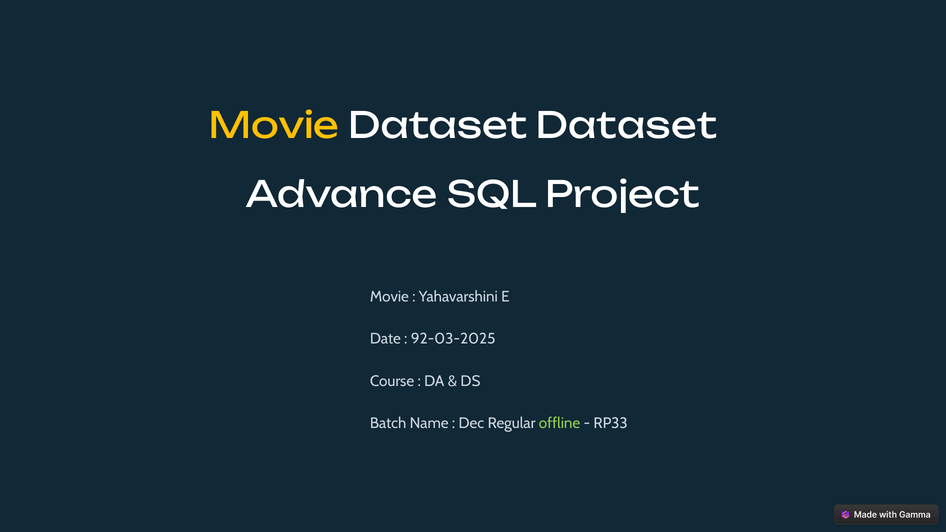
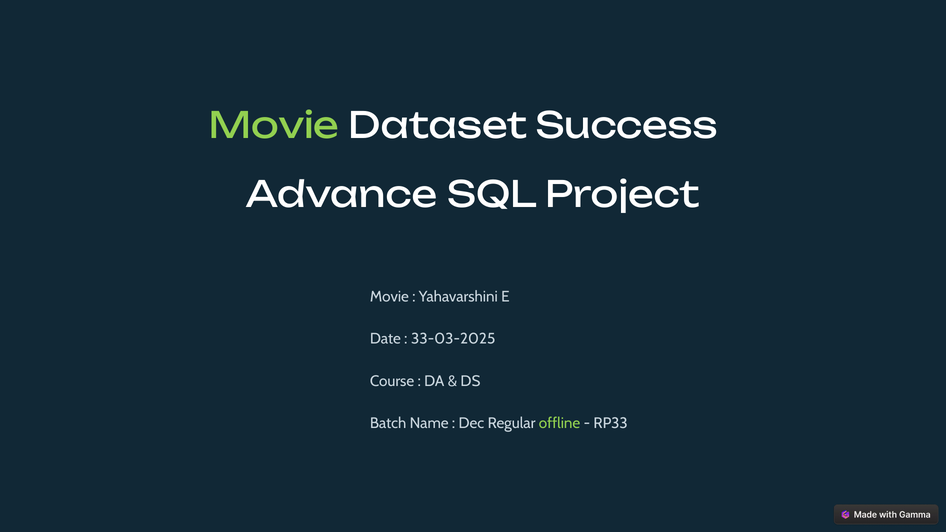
Movie colour: yellow -> light green (274, 127)
Dataset Dataset: Dataset -> Success (627, 127)
92-03-2025: 92-03-2025 -> 33-03-2025 (453, 339)
